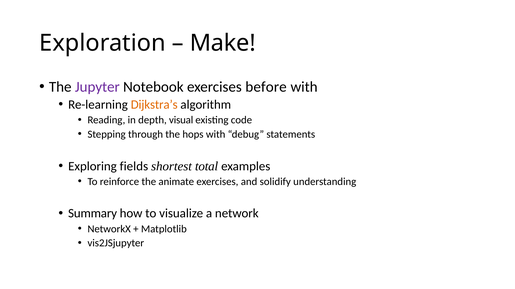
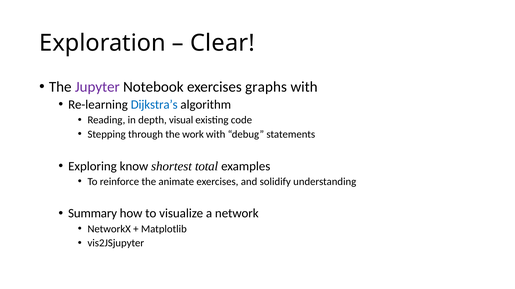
Make: Make -> Clear (223, 43)
before: before -> graphs (266, 87)
Dijkstra’s colour: orange -> blue (154, 105)
hops: hops -> work (193, 135)
fields: fields -> know (134, 167)
